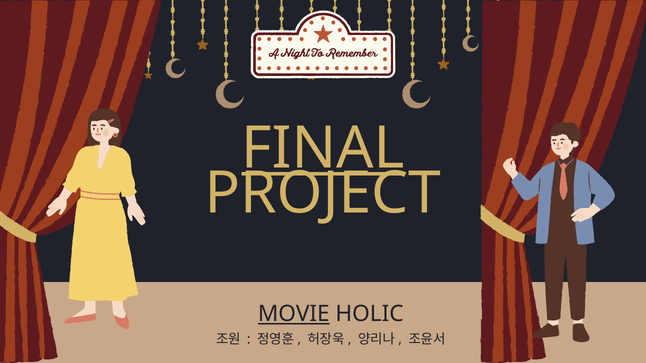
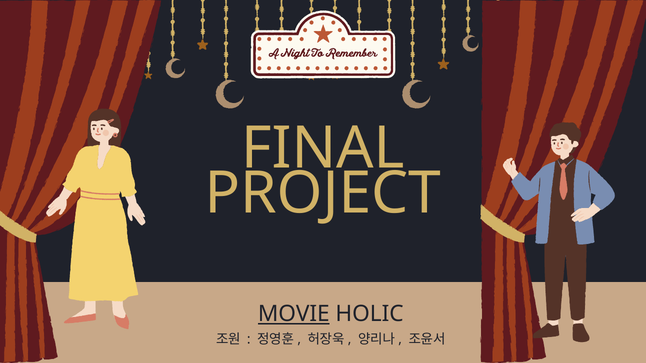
FINAL underline: present -> none (323, 148)
